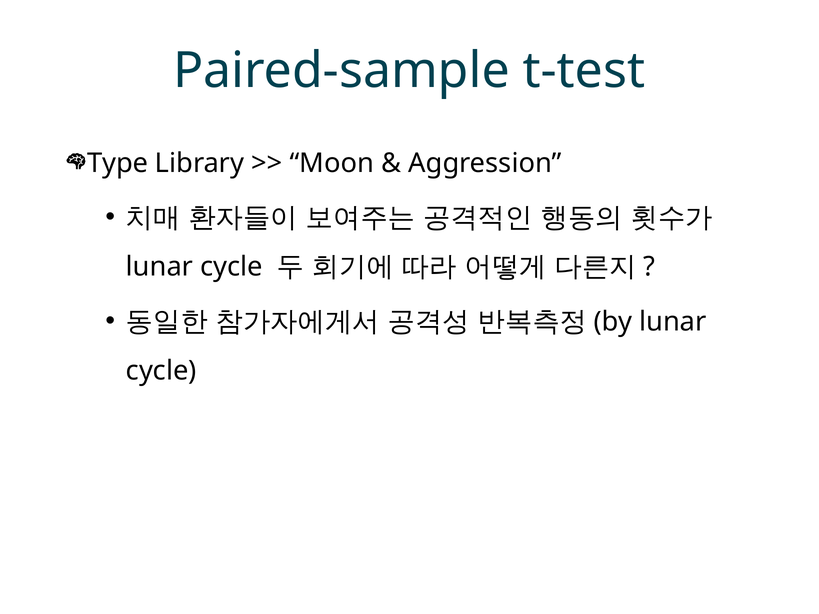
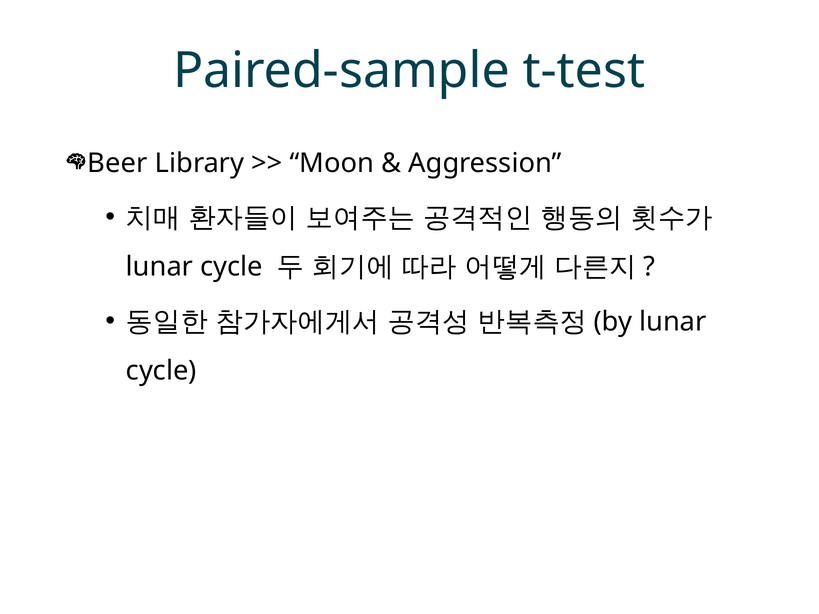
Type: Type -> Beer (118, 163)
